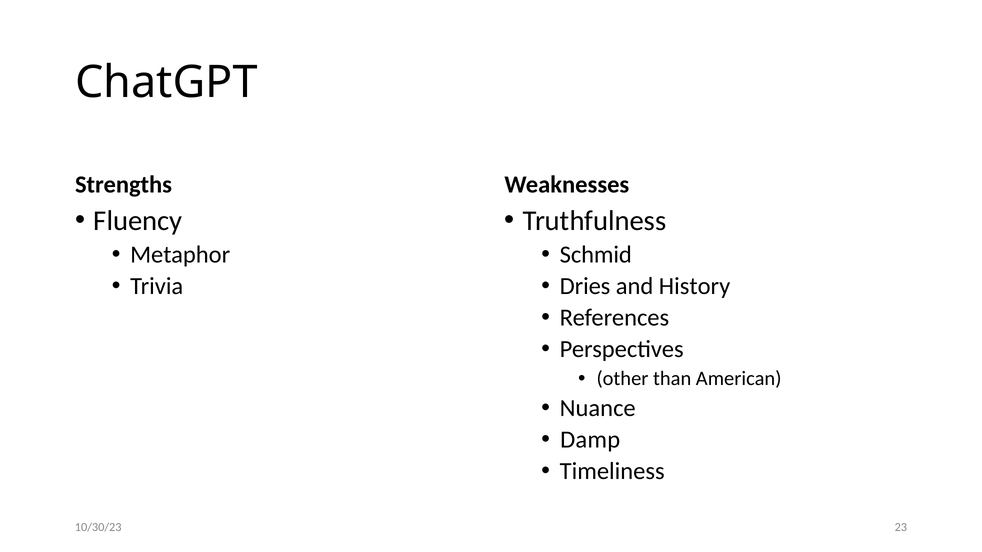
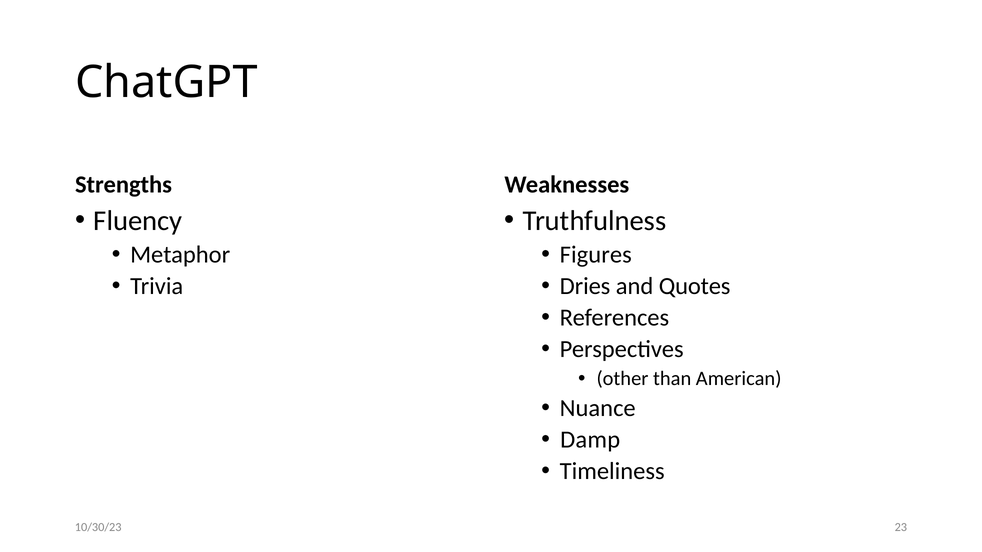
Schmid: Schmid -> Figures (596, 255)
History: History -> Quotes (695, 286)
